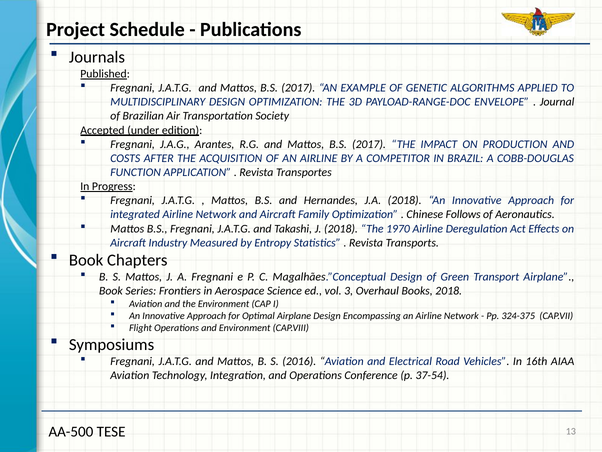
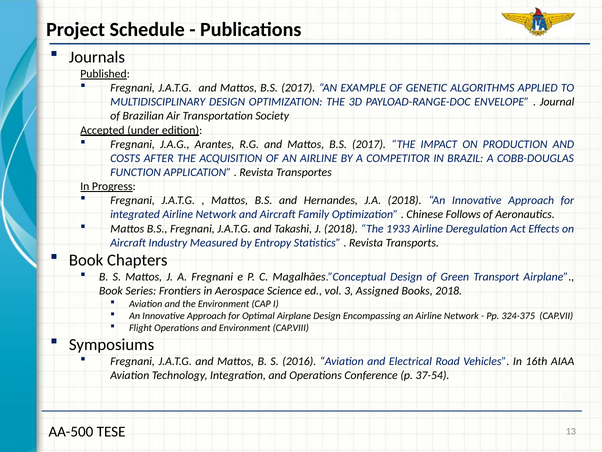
1970: 1970 -> 1933 (398, 228)
Overhaul: Overhaul -> Assigned (377, 291)
